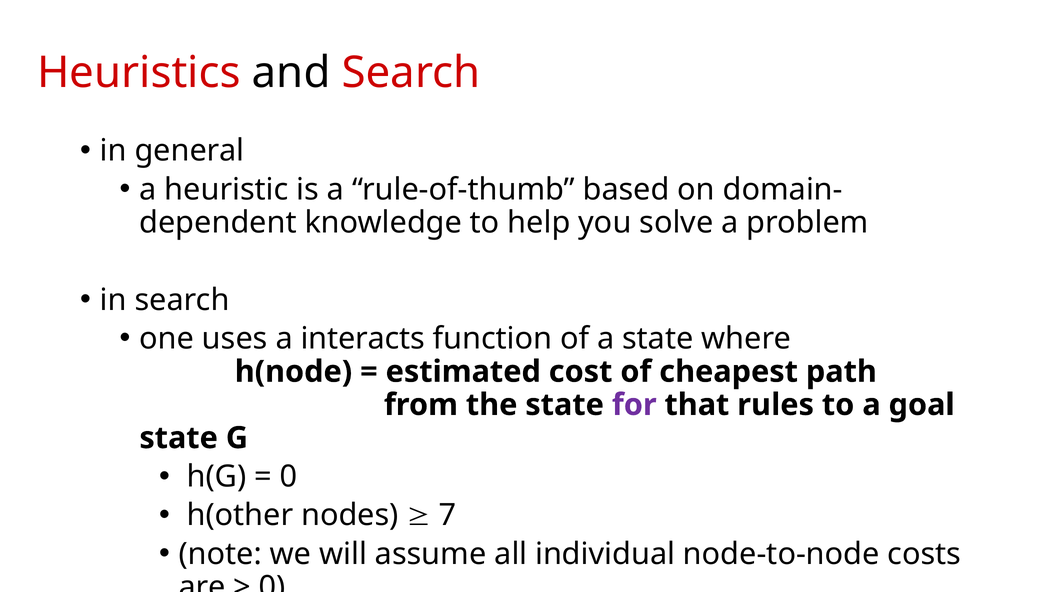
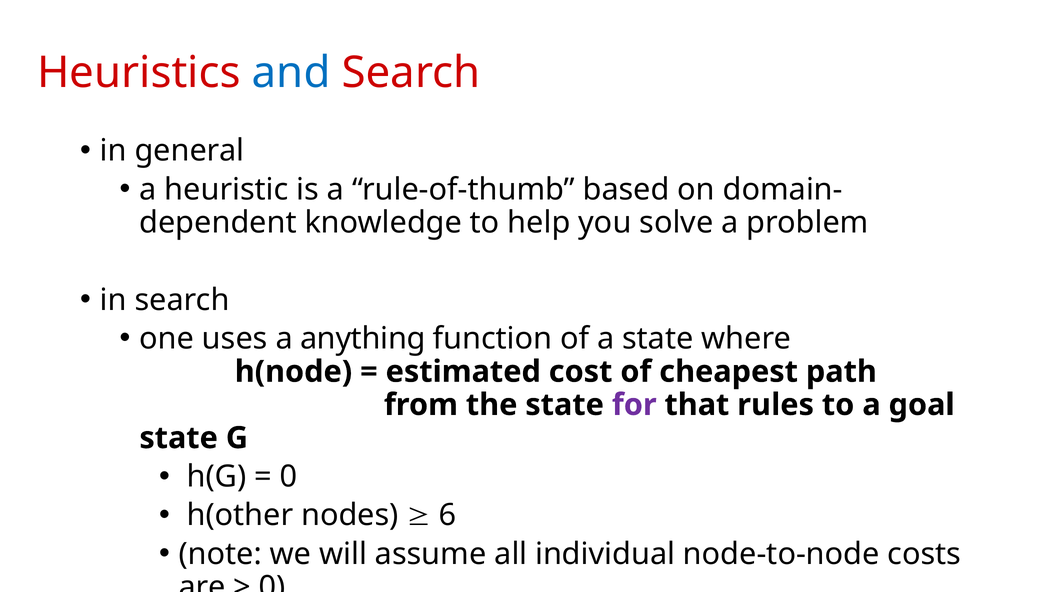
and colour: black -> blue (291, 73)
interacts: interacts -> anything (363, 338)
7: 7 -> 6 (448, 515)
